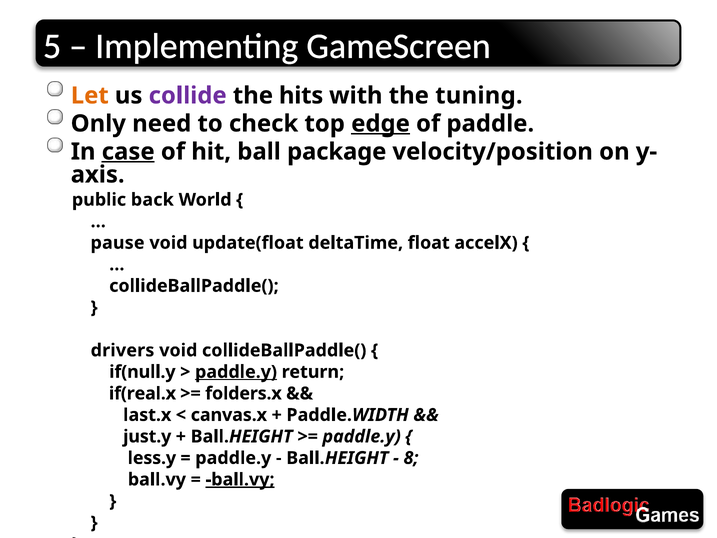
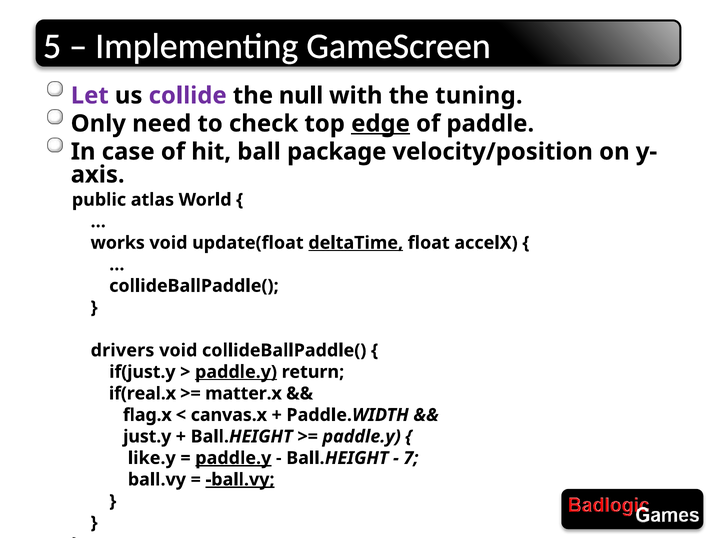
Let colour: orange -> purple (90, 96)
hits: hits -> null (301, 96)
case underline: present -> none (128, 152)
back: back -> atlas (152, 200)
pause: pause -> works (118, 243)
deltaTime underline: none -> present (356, 243)
if(null.y: if(null.y -> if(just.y (142, 372)
folders.x: folders.x -> matter.x (243, 393)
last.x: last.x -> flag.x (147, 415)
less.y: less.y -> like.y (152, 458)
paddle.y underline: none -> present (233, 458)
8: 8 -> 7 (411, 458)
